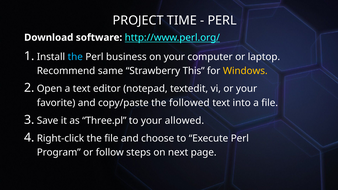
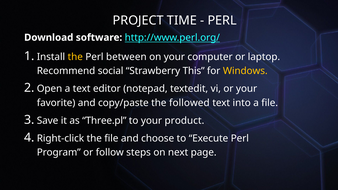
the colour: light blue -> yellow (75, 57)
business: business -> between (126, 57)
same: same -> social (111, 71)
allowed: allowed -> product (184, 121)
